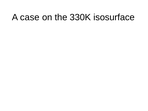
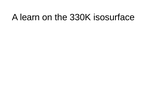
case: case -> learn (30, 17)
